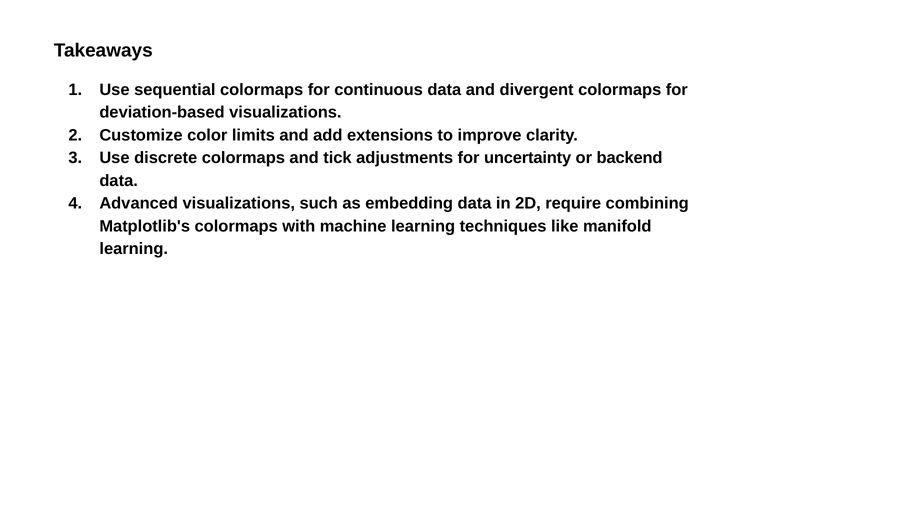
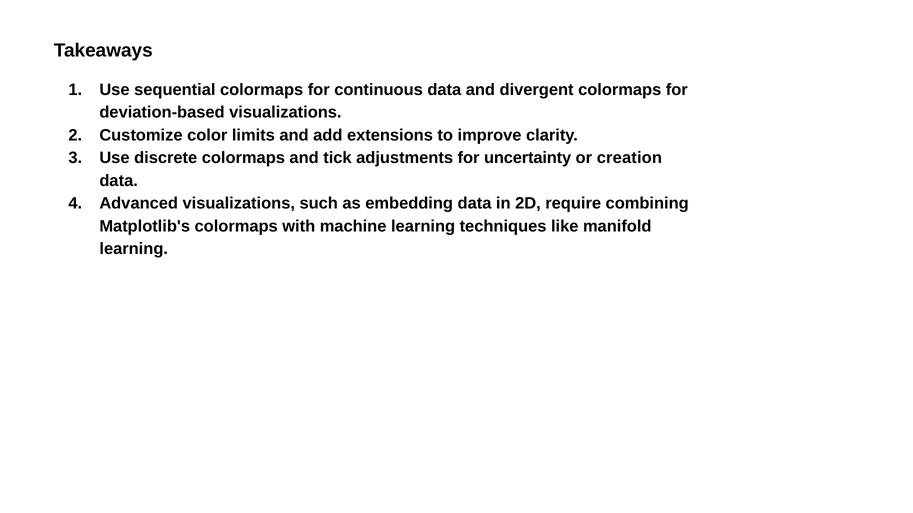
backend: backend -> creation (629, 158)
